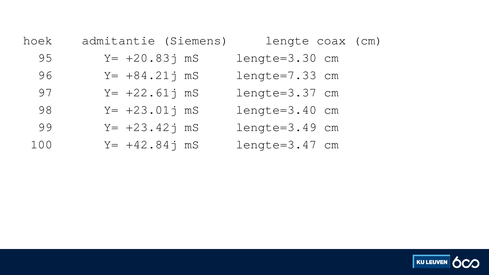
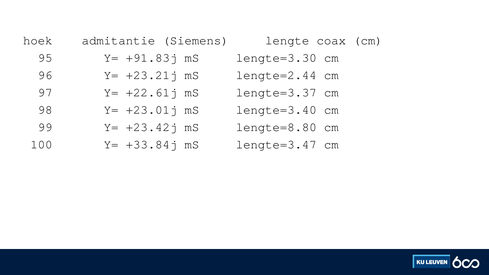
+20.83j: +20.83j -> +91.83j (152, 58)
+84.21j: +84.21j -> +23.21j (152, 75)
lengte=7.33: lengte=7.33 -> lengte=2.44 (276, 75)
lengte=3.49: lengte=3.49 -> lengte=8.80 (276, 127)
+42.84j: +42.84j -> +33.84j (152, 145)
